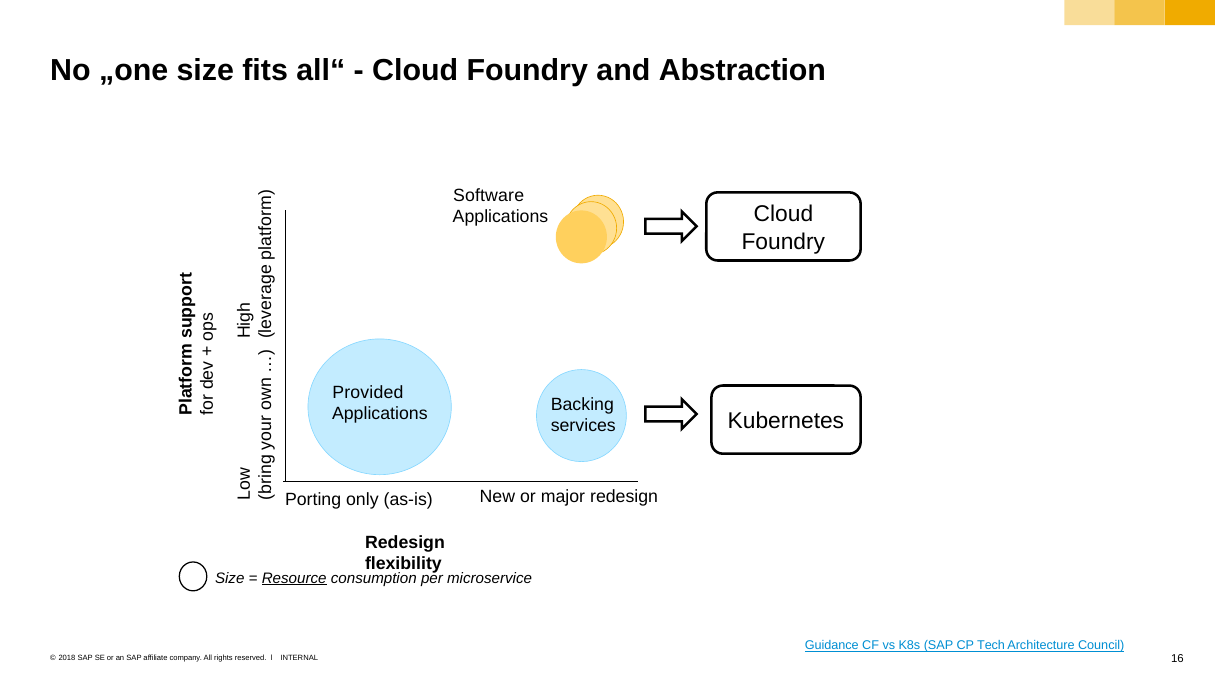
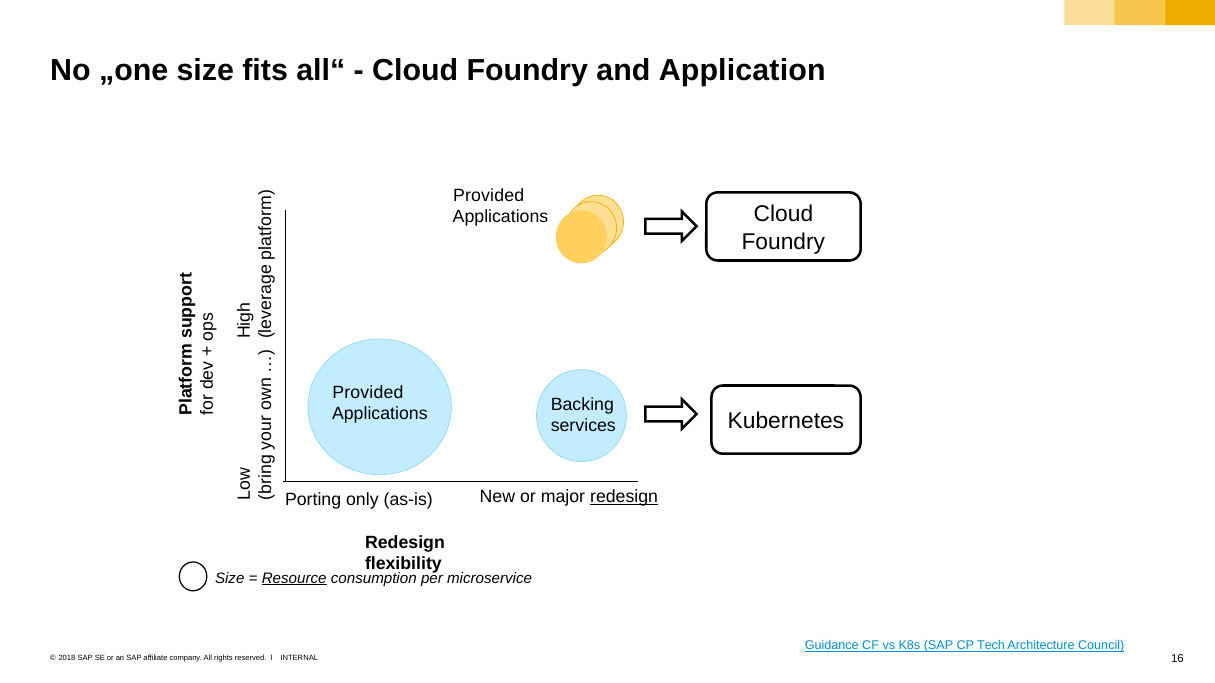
Abstraction: Abstraction -> Application (742, 71)
Software: Software -> Provided (489, 195)
redesign underline: none -> present (624, 497)
